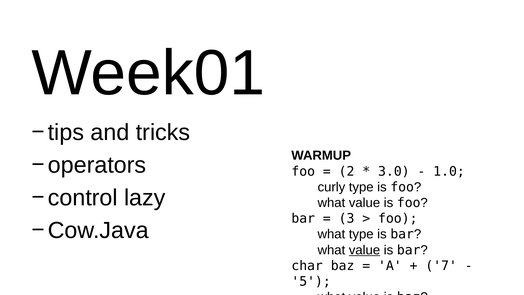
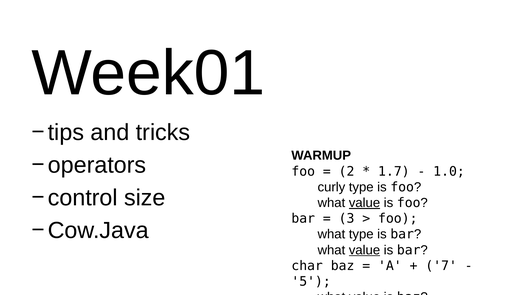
3.0: 3.0 -> 1.7 (394, 171)
lazy: lazy -> size (145, 198)
value underline: none -> present (364, 203)
